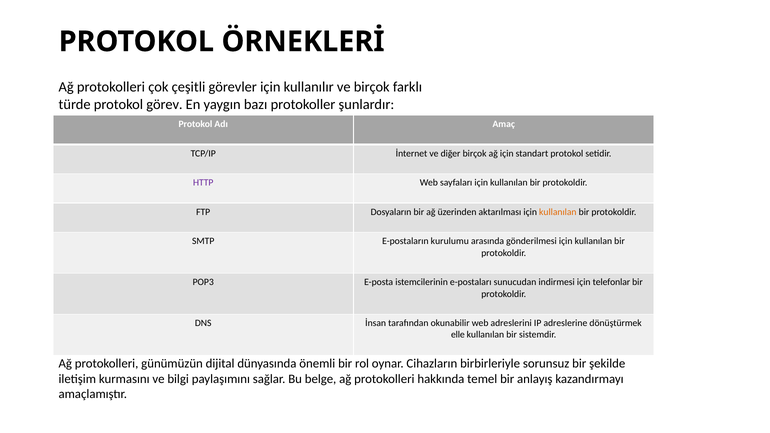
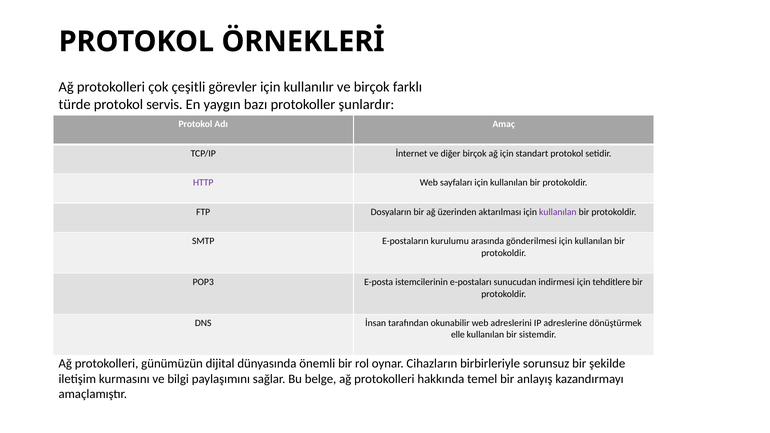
görev: görev -> servis (164, 104)
kullanılan colour: orange -> purple (558, 212)
telefonlar: telefonlar -> tehditlere (611, 282)
